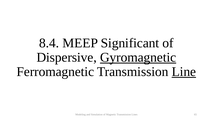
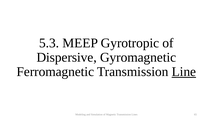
8.4: 8.4 -> 5.3 (49, 43)
Significant: Significant -> Gyrotropic (130, 43)
Gyromagnetic underline: present -> none (138, 57)
